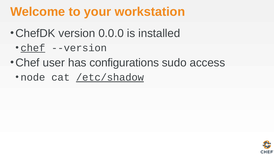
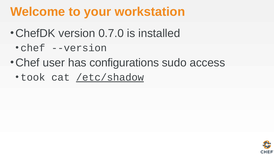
0.0.0: 0.0.0 -> 0.7.0 (111, 33)
chef underline: present -> none (33, 48)
node: node -> took (33, 77)
